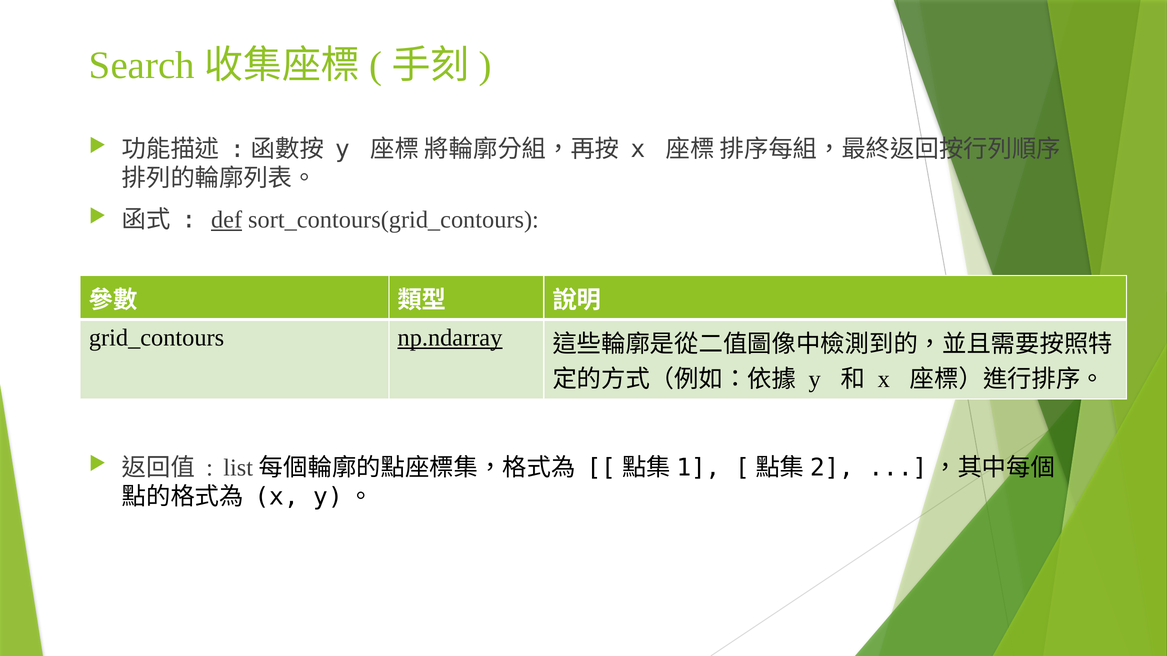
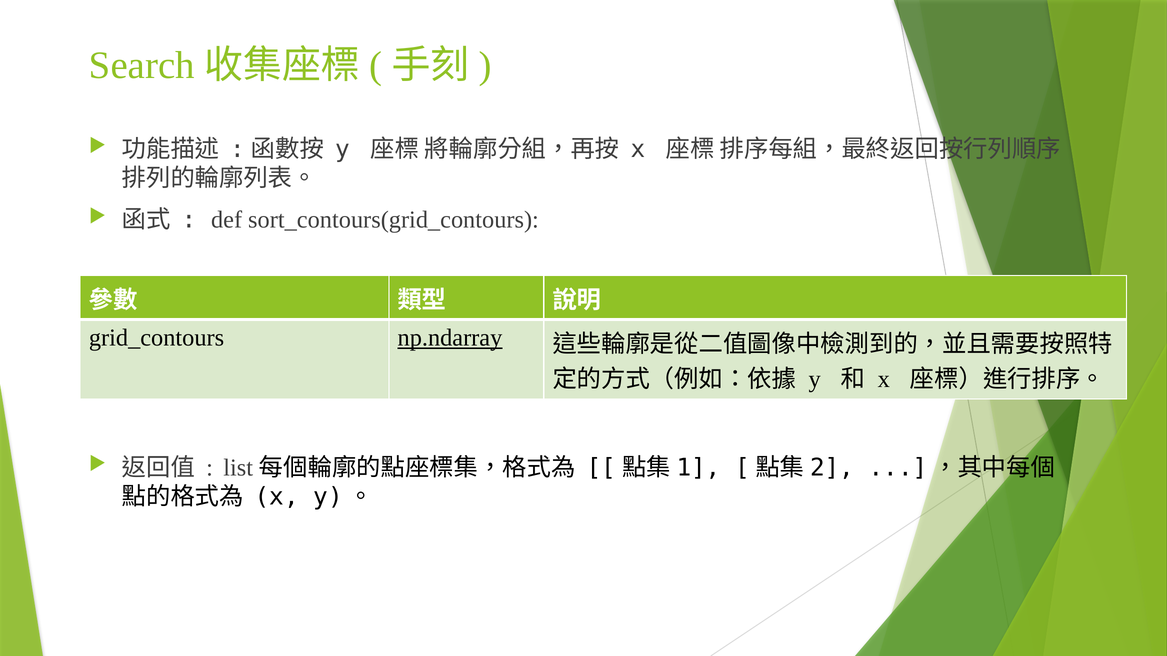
def underline: present -> none (227, 220)
